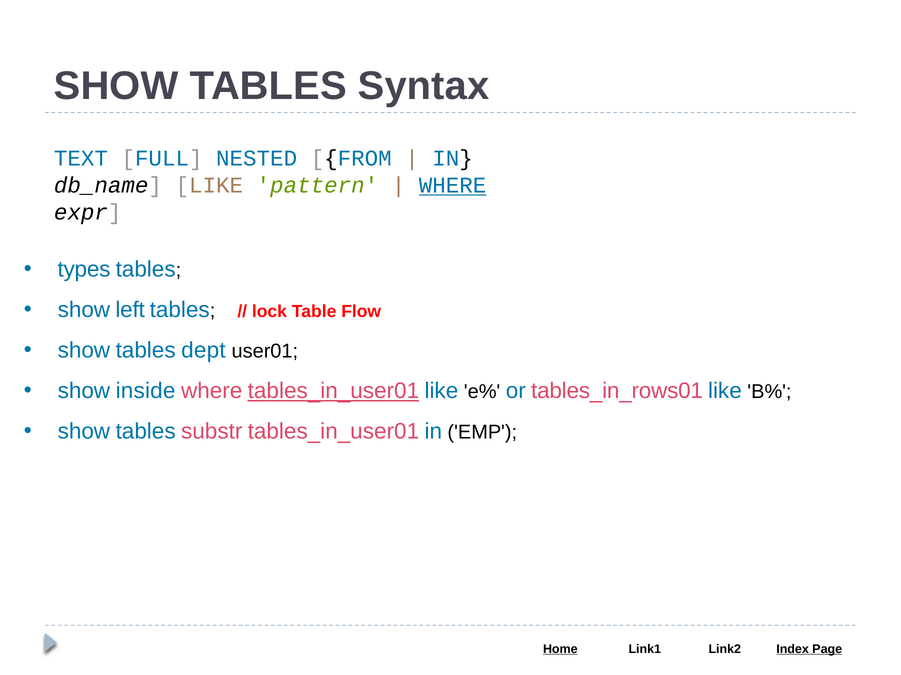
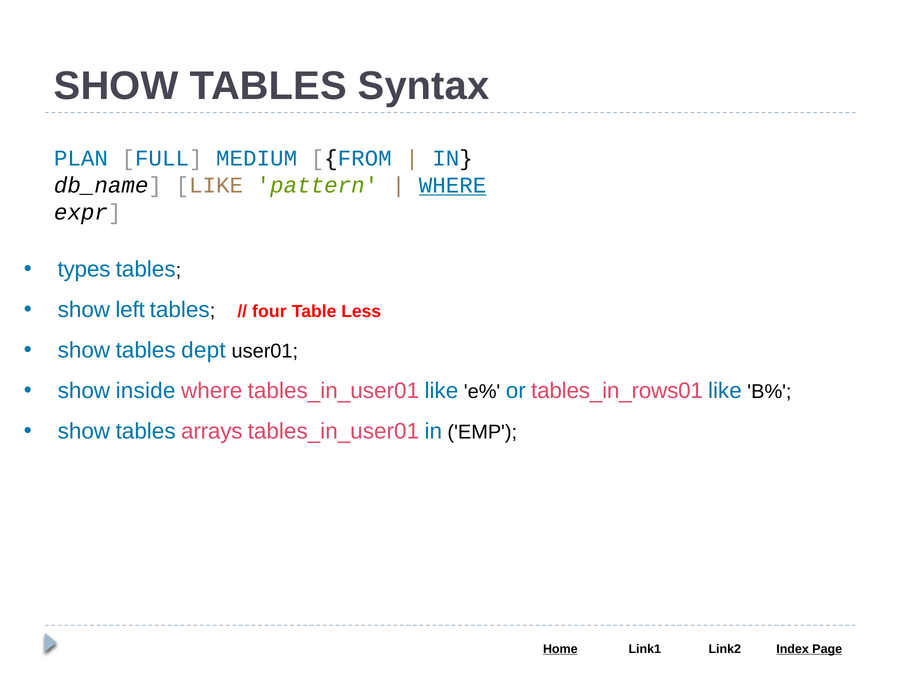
TEXT: TEXT -> PLAN (81, 159)
NESTED: NESTED -> MEDIUM (257, 159)
lock: lock -> four (269, 312)
Flow: Flow -> Less (361, 312)
tables_in_user01 underline: present -> none (333, 391)
substr: substr -> arrays (212, 432)
